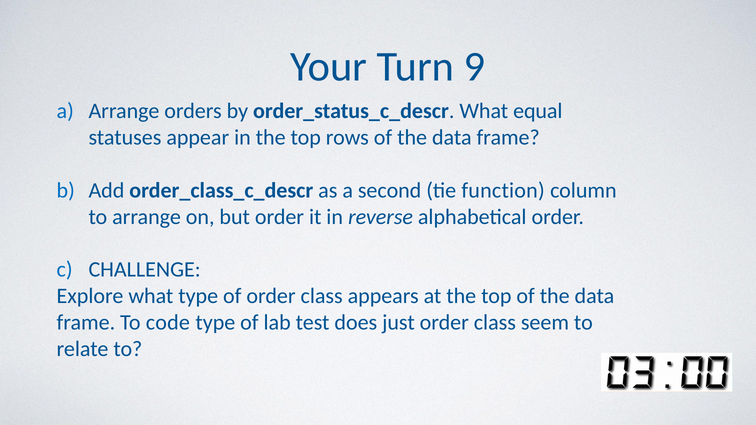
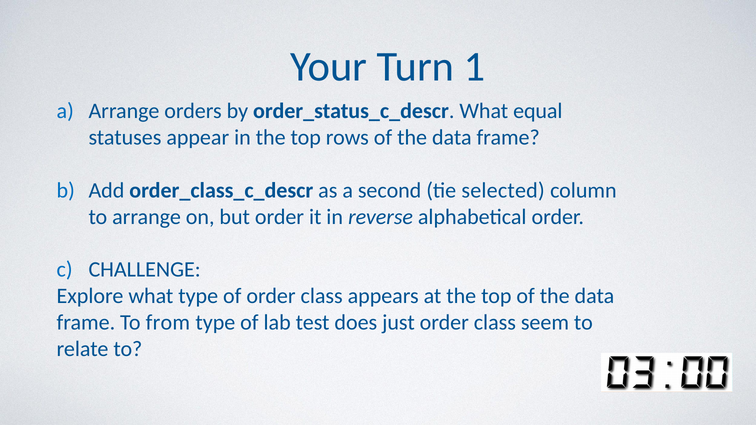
9: 9 -> 1 (475, 67)
function: function -> selected (503, 190)
code: code -> from (168, 323)
